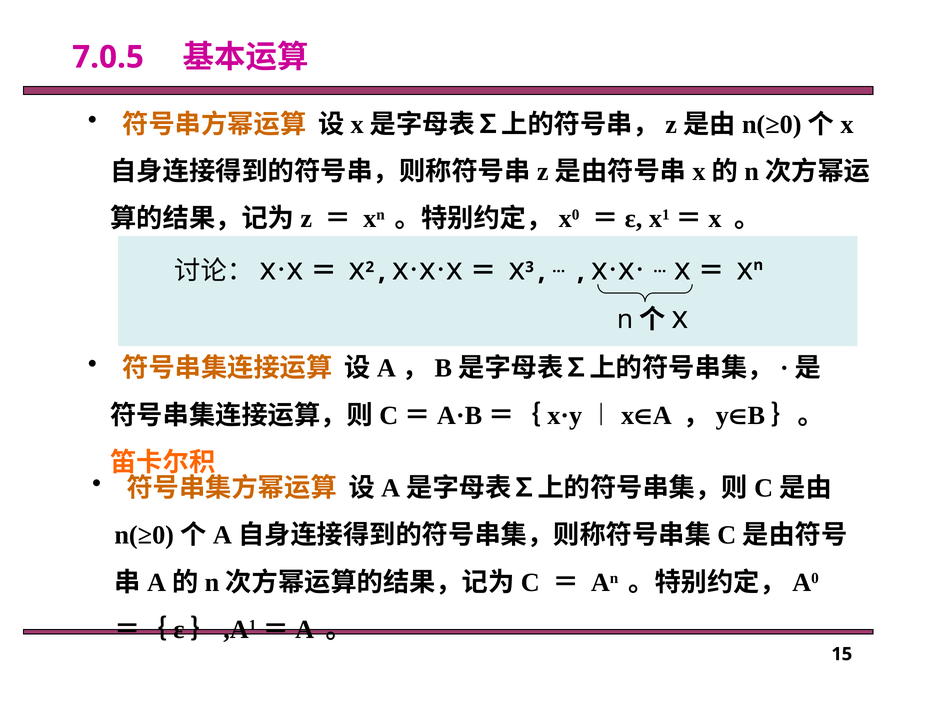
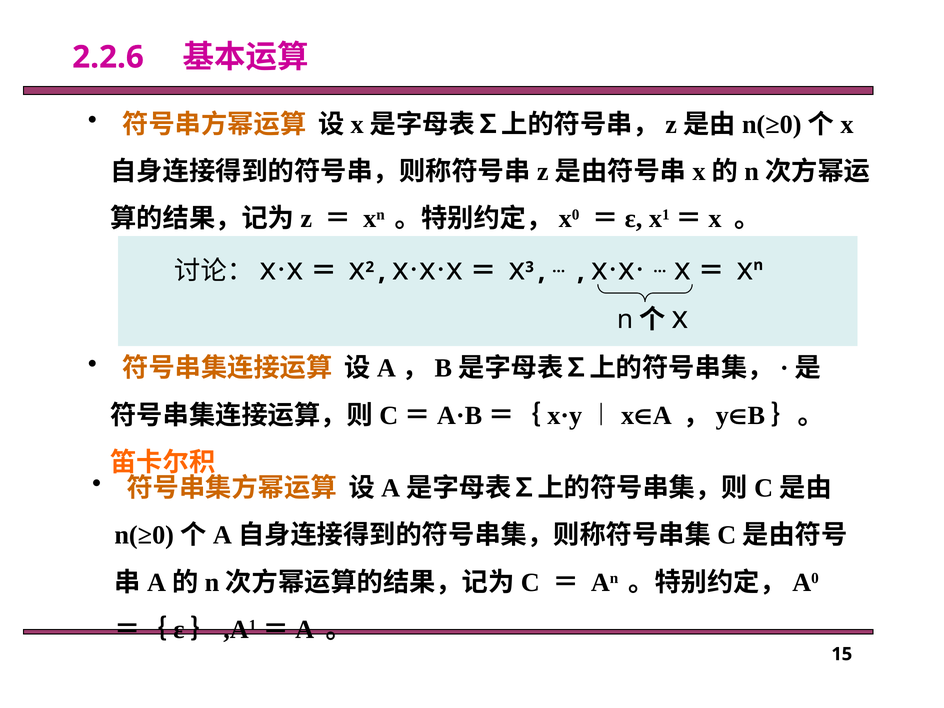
7.0.5: 7.0.5 -> 2.2.6 (108, 57)
